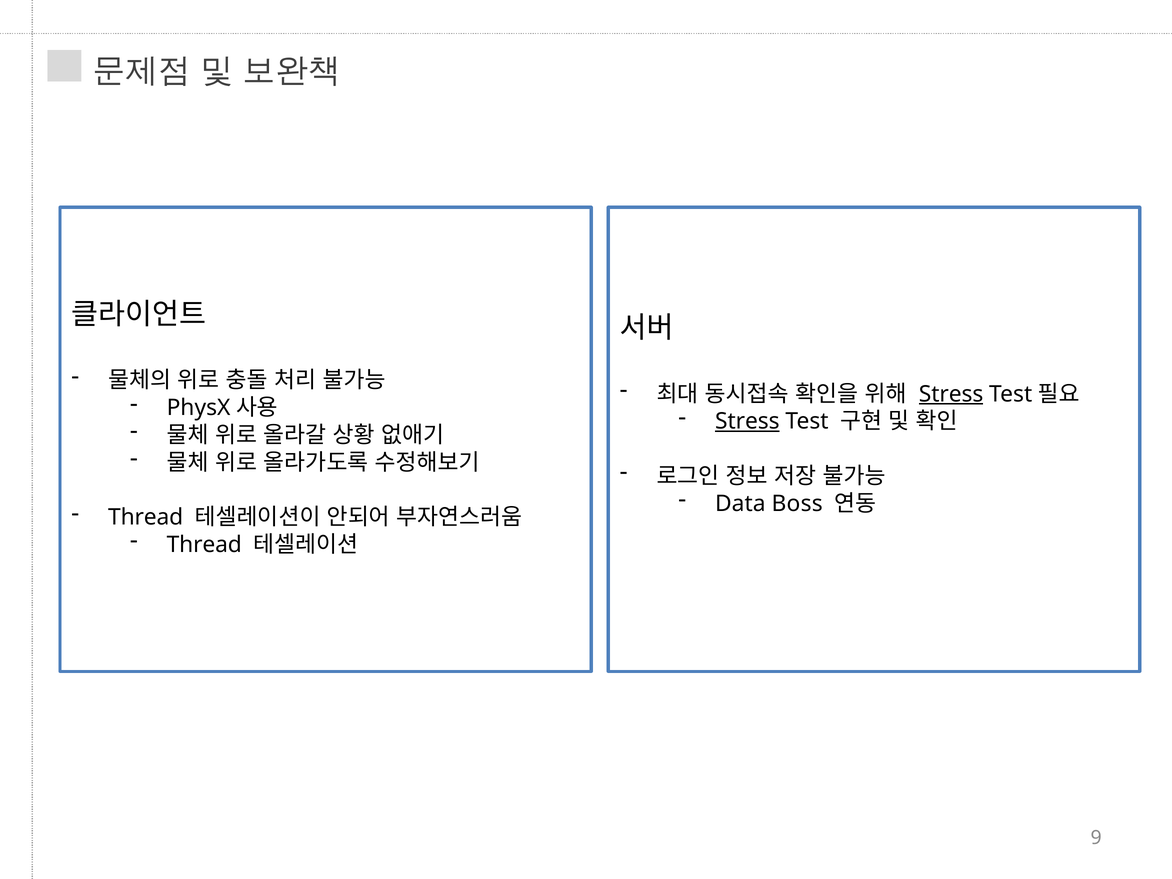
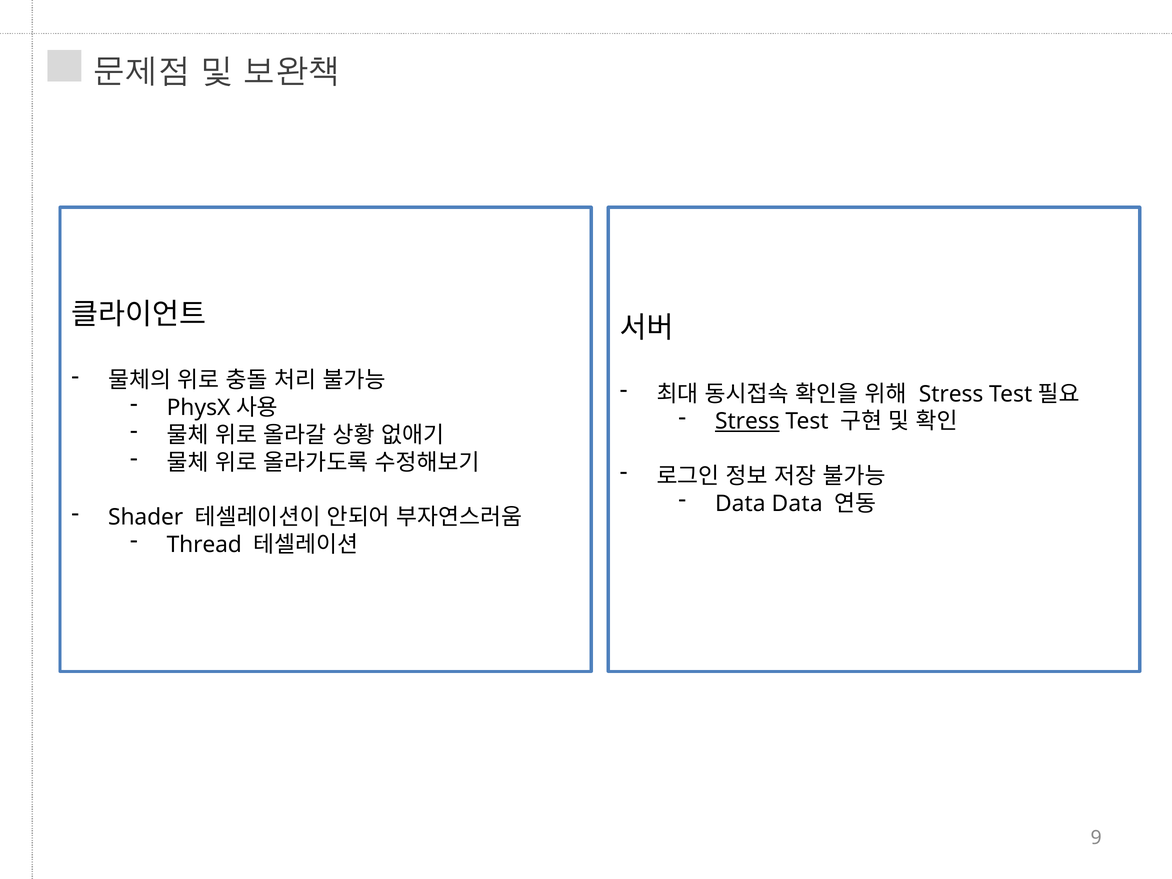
Stress underline: present -> none (951, 394)
Data Boss: Boss -> Data (797, 504)
Thread: Thread -> Shader (146, 517)
